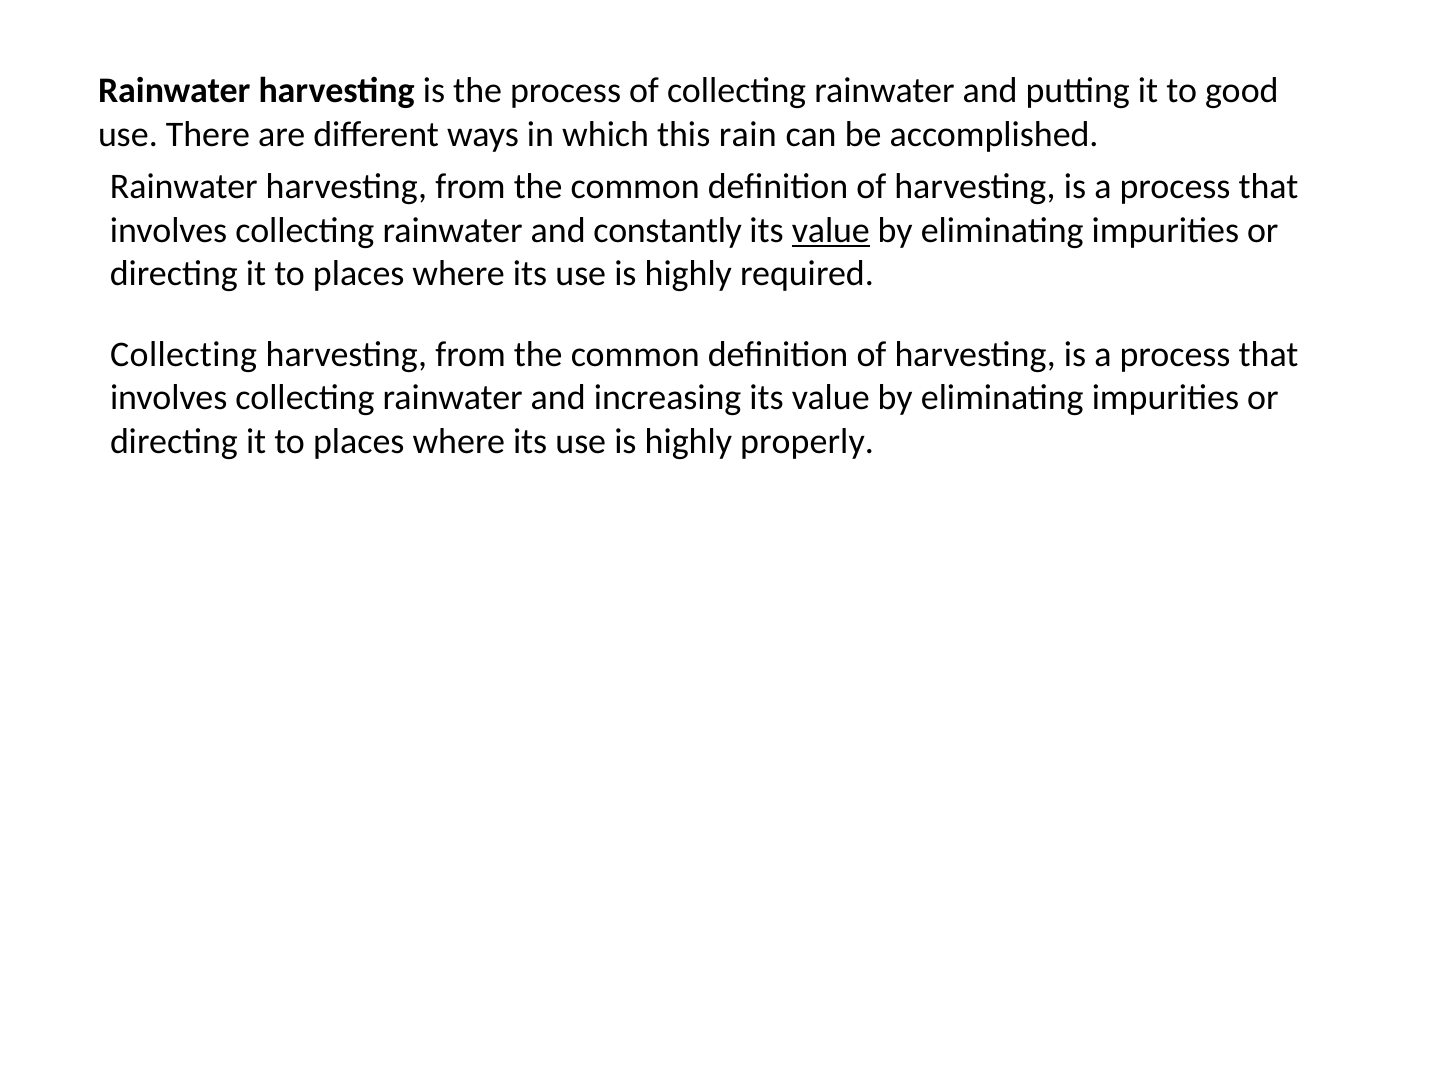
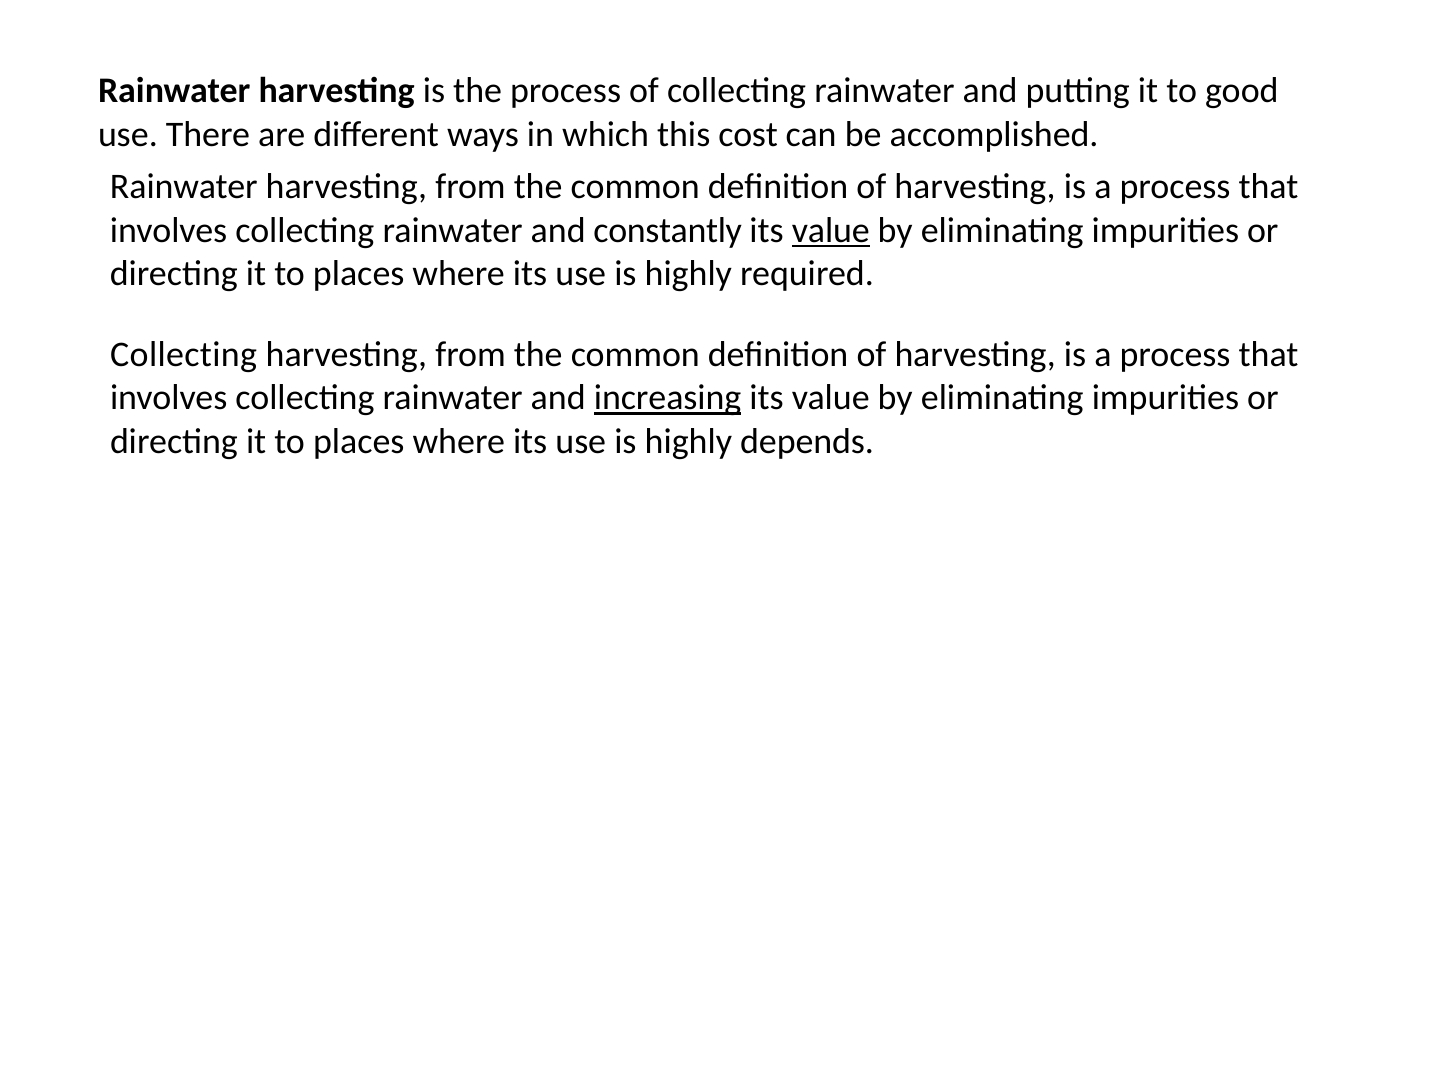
rain: rain -> cost (748, 134)
increasing underline: none -> present (668, 398)
properly: properly -> depends (807, 441)
